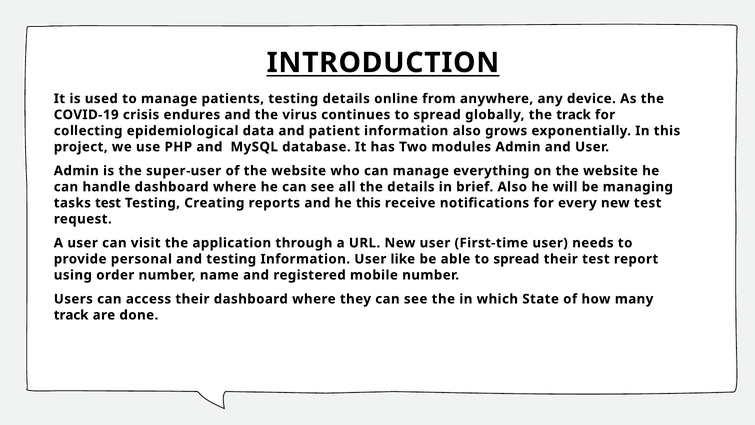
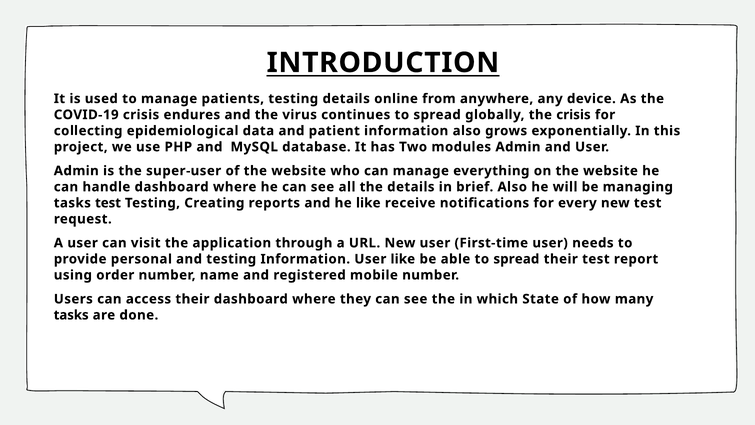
the track: track -> crisis (573, 115)
he this: this -> like (368, 203)
track: track -> tasks (71, 315)
